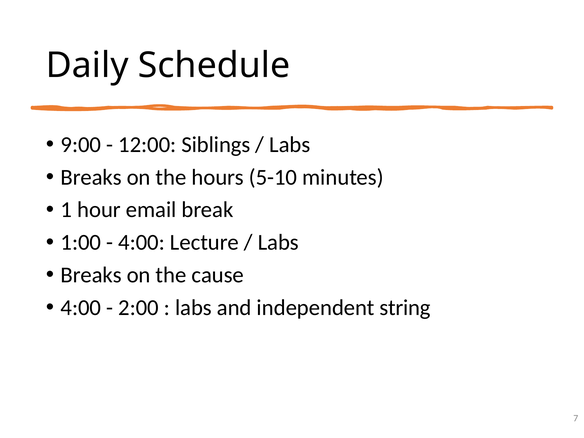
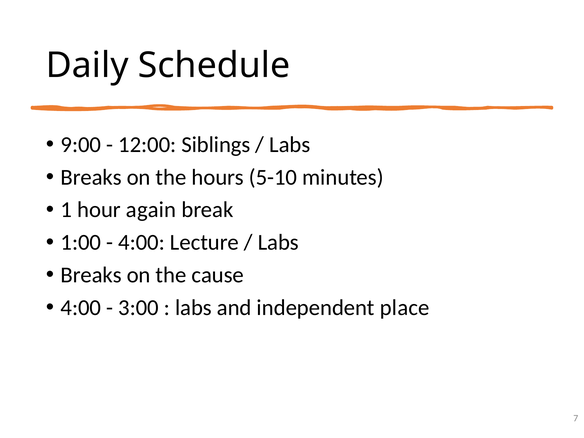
email: email -> again (151, 210)
2:00: 2:00 -> 3:00 (139, 308)
string: string -> place (405, 308)
